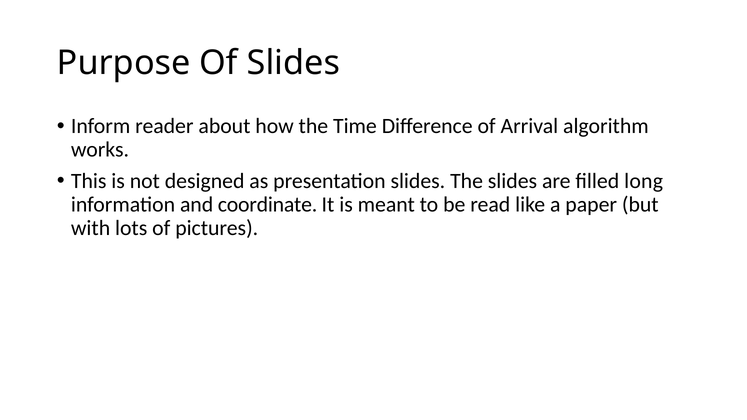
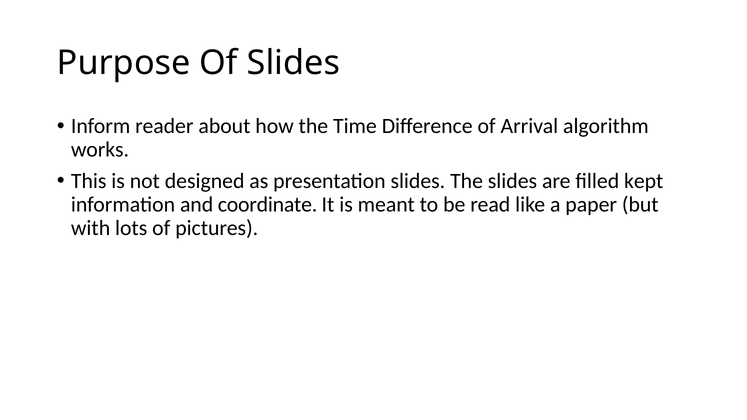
long: long -> kept (644, 181)
